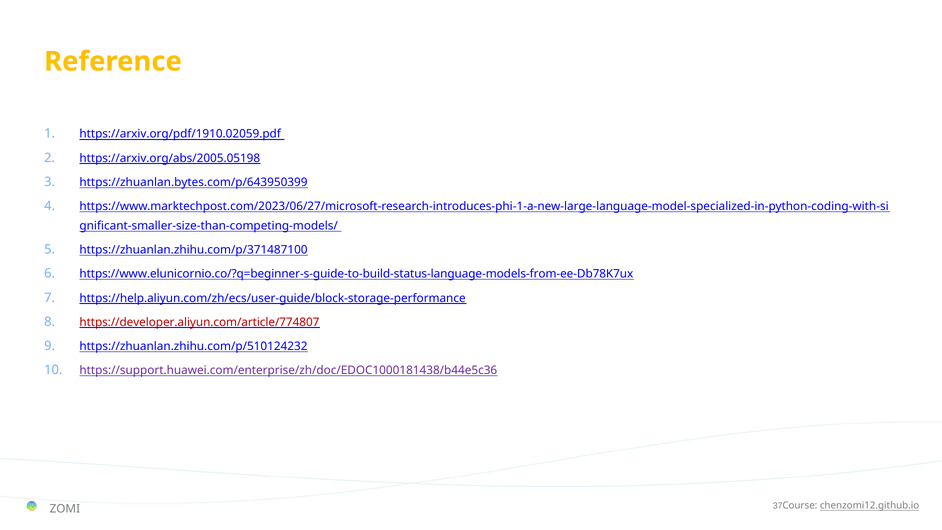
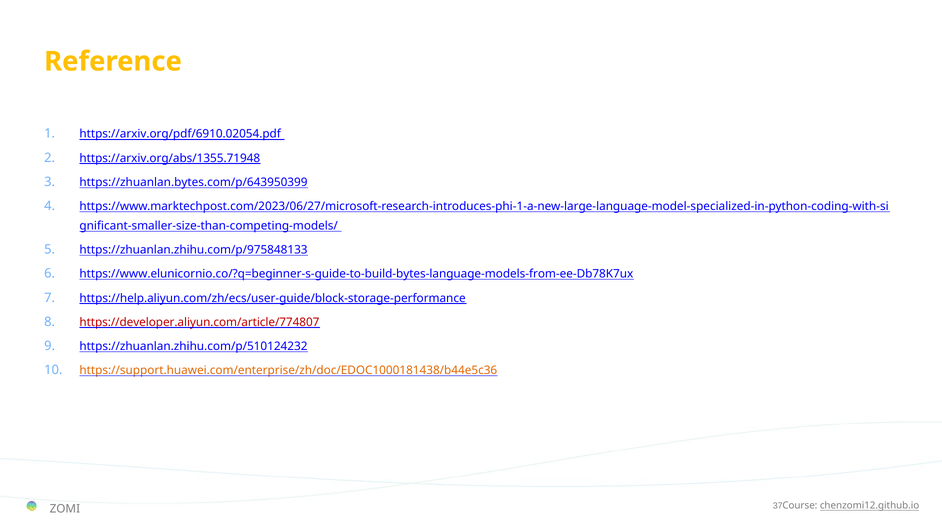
https://arxiv.org/pdf/1910.02059.pdf: https://arxiv.org/pdf/1910.02059.pdf -> https://arxiv.org/pdf/6910.02054.pdf (180, 134)
https://arxiv.org/abs/2005.05198: https://arxiv.org/abs/2005.05198 -> https://arxiv.org/abs/1355.71948 (170, 158)
https://zhuanlan.zhihu.com/p/371487100: https://zhuanlan.zhihu.com/p/371487100 -> https://zhuanlan.zhihu.com/p/975848133 (194, 250)
https://www.elunicornio.co/?q=beginner-s-guide-to-build-status-language-models-from-ee-Db78K7ux: https://www.elunicornio.co/?q=beginner-s-guide-to-build-status-language-models-from-ee-Db78K7ux -> https://www.elunicornio.co/?q=beginner-s-guide-to-build-bytes-language-models-from-ee-Db78K7ux (356, 274)
https://support.huawei.com/enterprise/zh/doc/EDOC1000181438/b44e5c36 colour: purple -> orange (288, 370)
